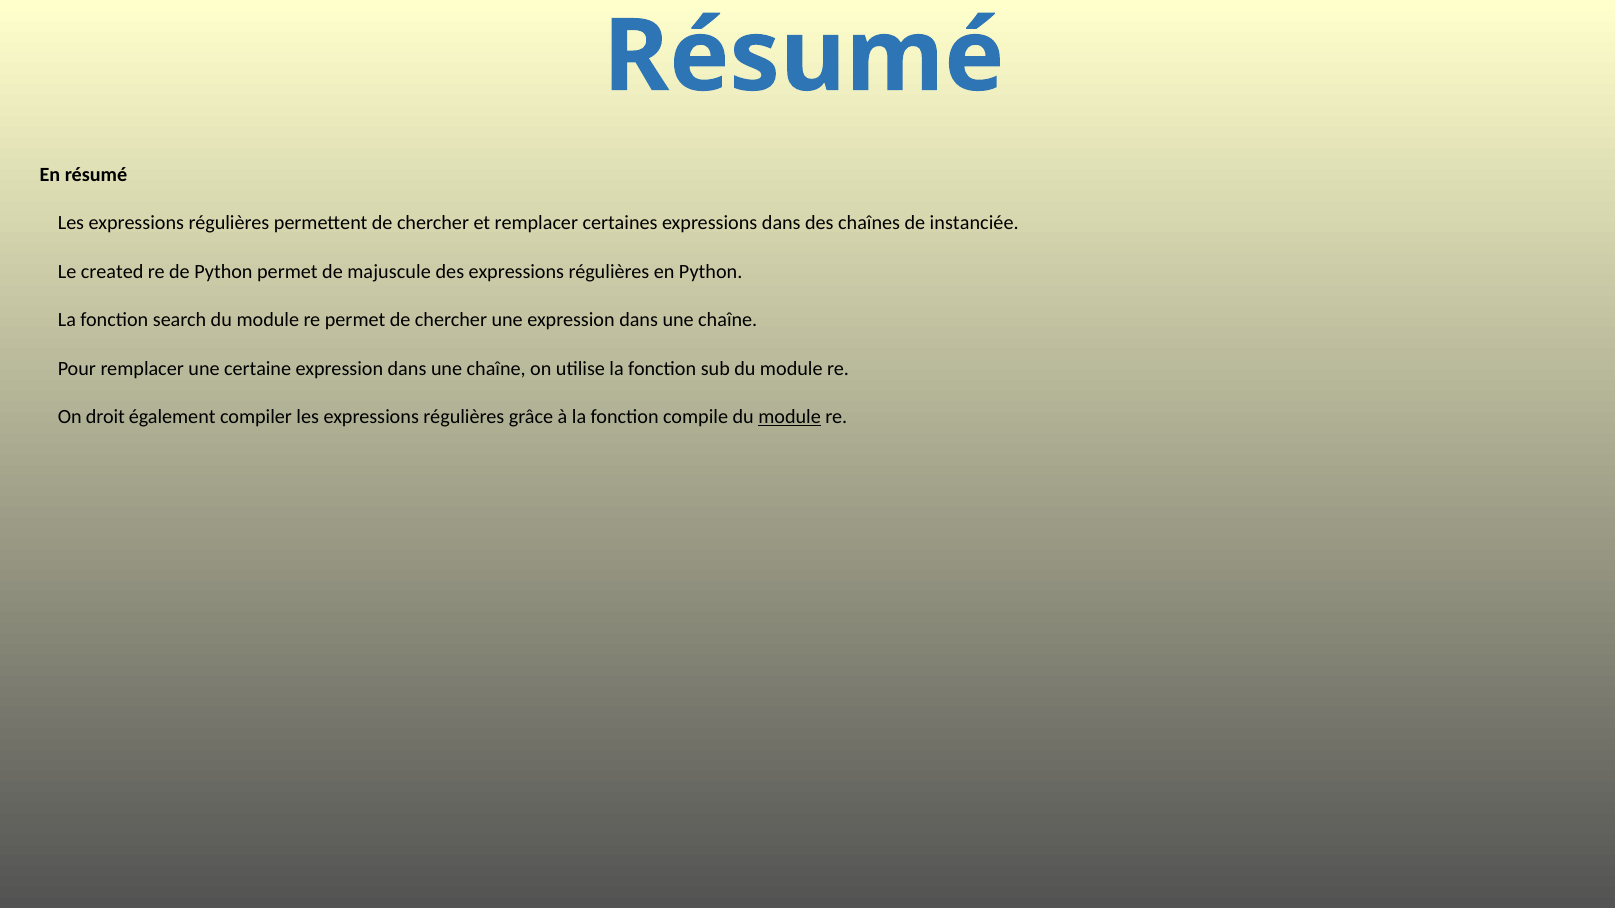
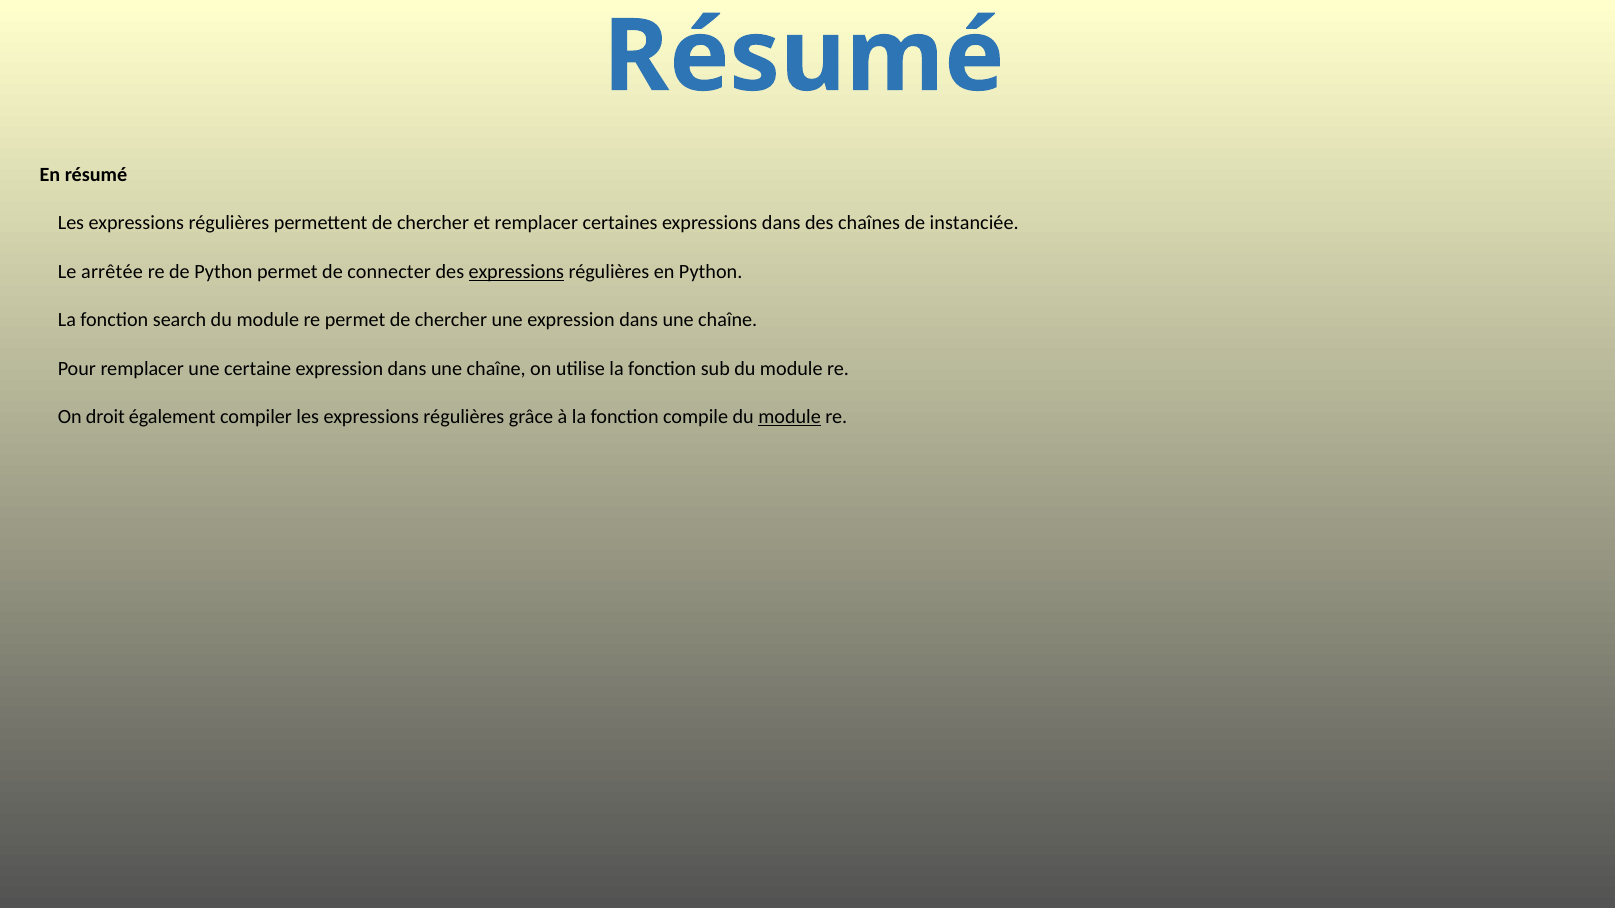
created: created -> arrêtée (112, 272)
majuscule: majuscule -> connecter (389, 272)
expressions underline: none -> present (516, 272)
